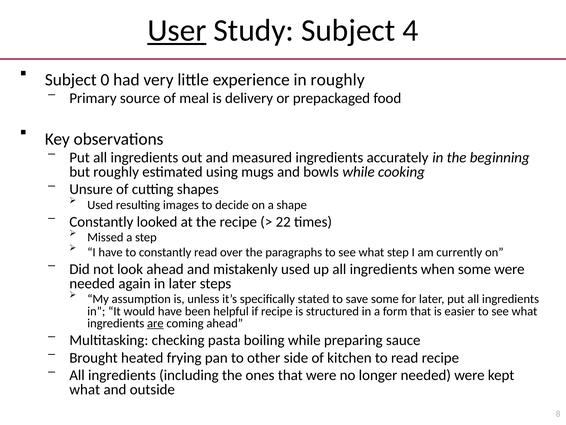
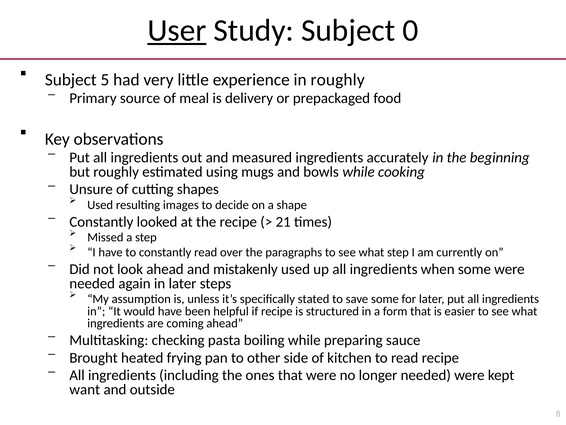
4: 4 -> 0 (410, 30)
0: 0 -> 5 (105, 80)
22: 22 -> 21 (283, 222)
are underline: present -> none (155, 323)
what: what -> want (85, 389)
